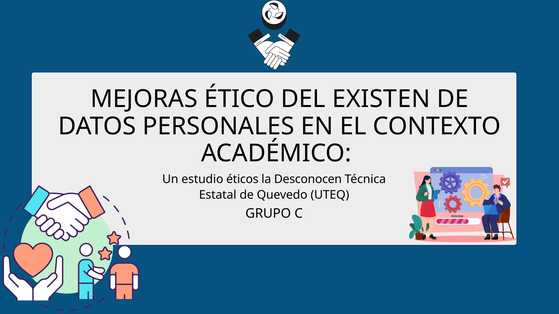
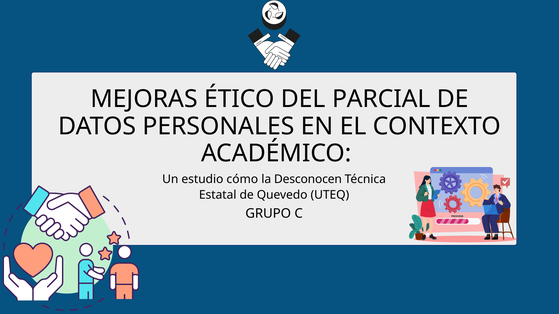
EXISTEN: EXISTEN -> PARCIAL (381, 99)
éticos: éticos -> cómo (242, 180)
